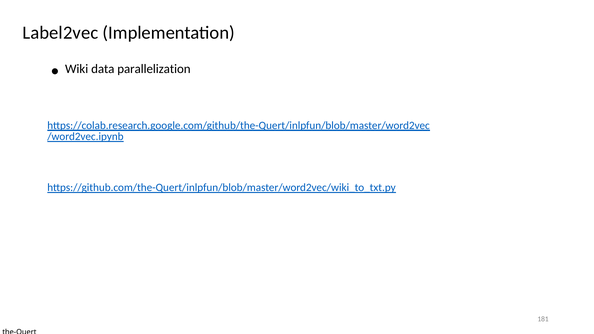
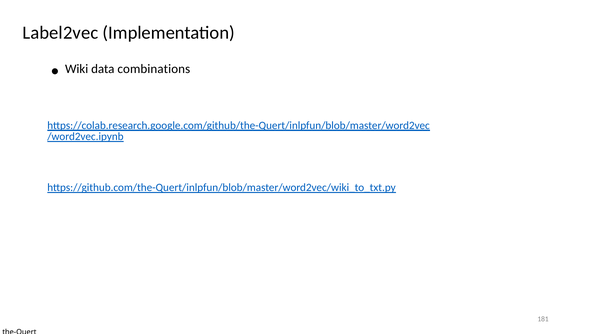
parallelization: parallelization -> combinations (154, 69)
